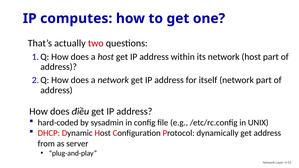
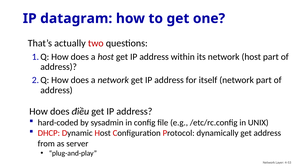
computes: computes -> datagram (76, 19)
